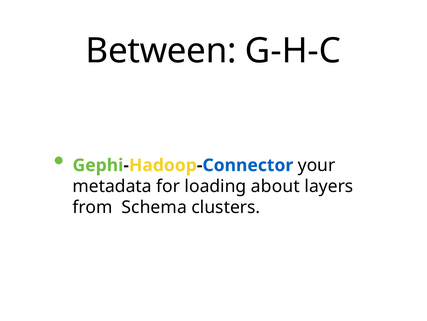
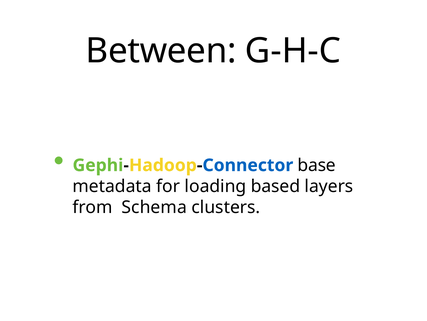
your: your -> base (317, 165)
about: about -> based (276, 186)
